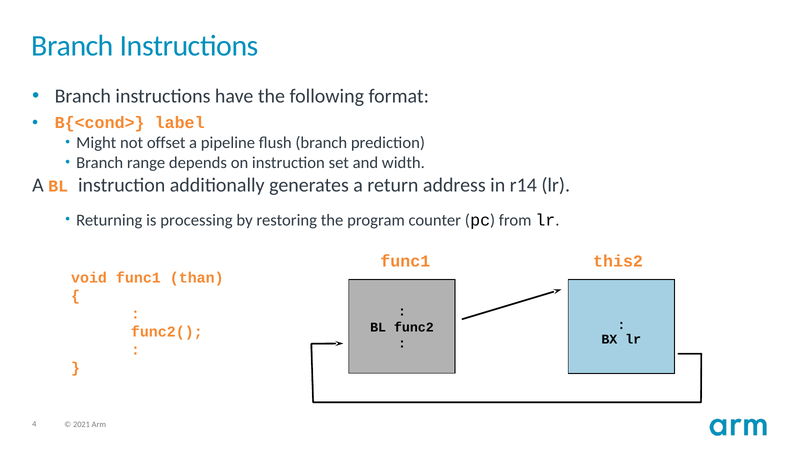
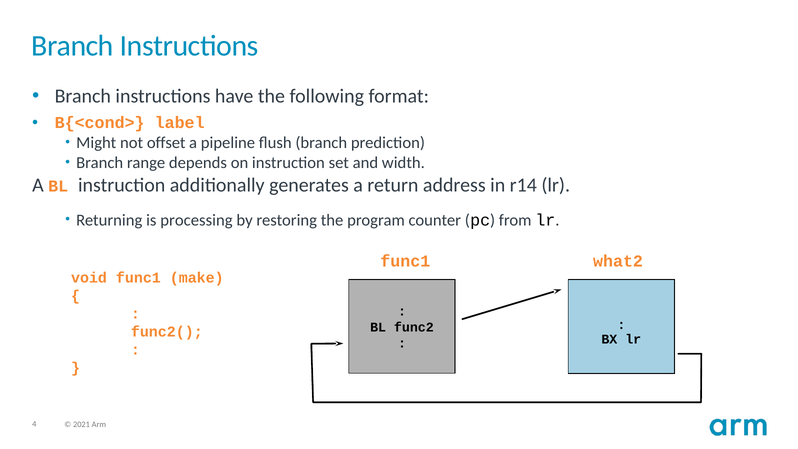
this2: this2 -> what2 (618, 261)
than: than -> make (197, 278)
